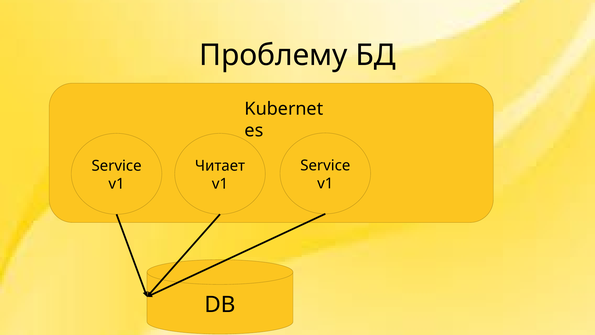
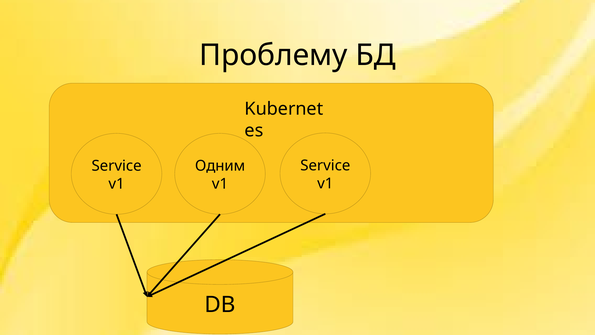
Читает: Читает -> Одним (220, 166)
